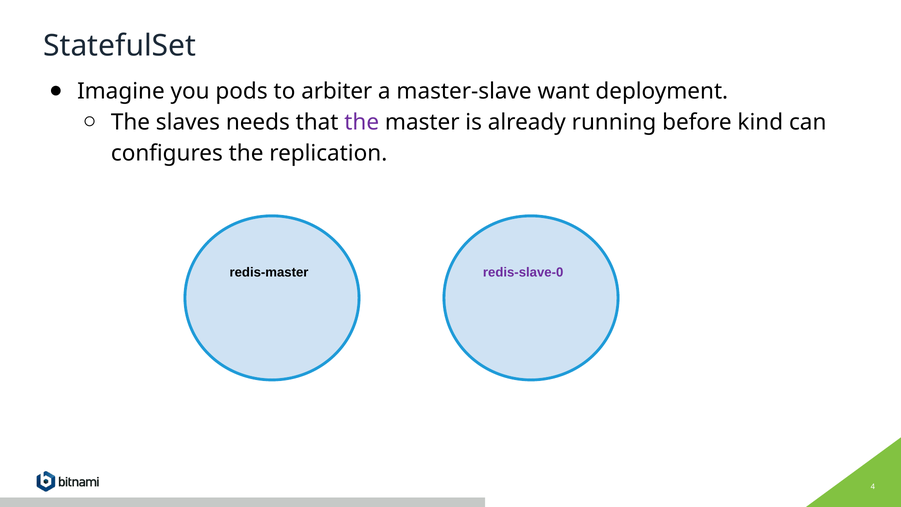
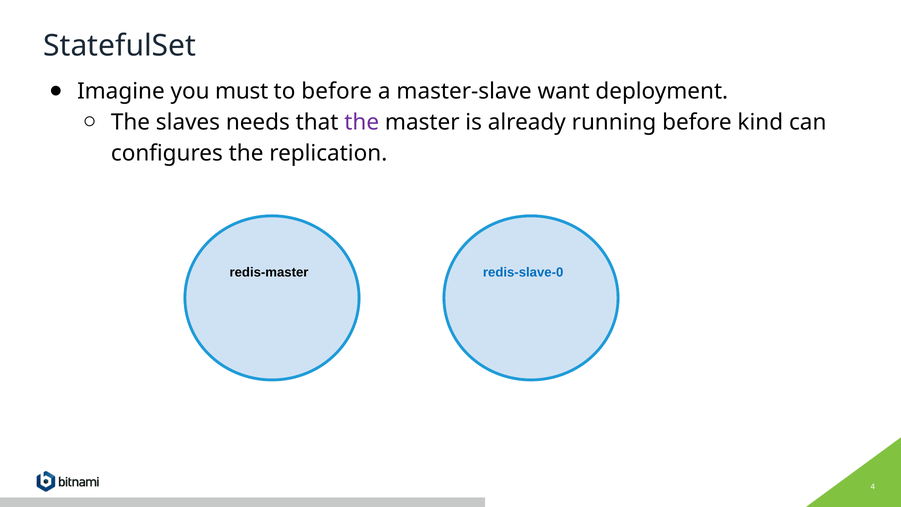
pods: pods -> must (242, 91)
to arbiter: arbiter -> before (337, 91)
redis-slave-0 colour: purple -> blue (523, 272)
